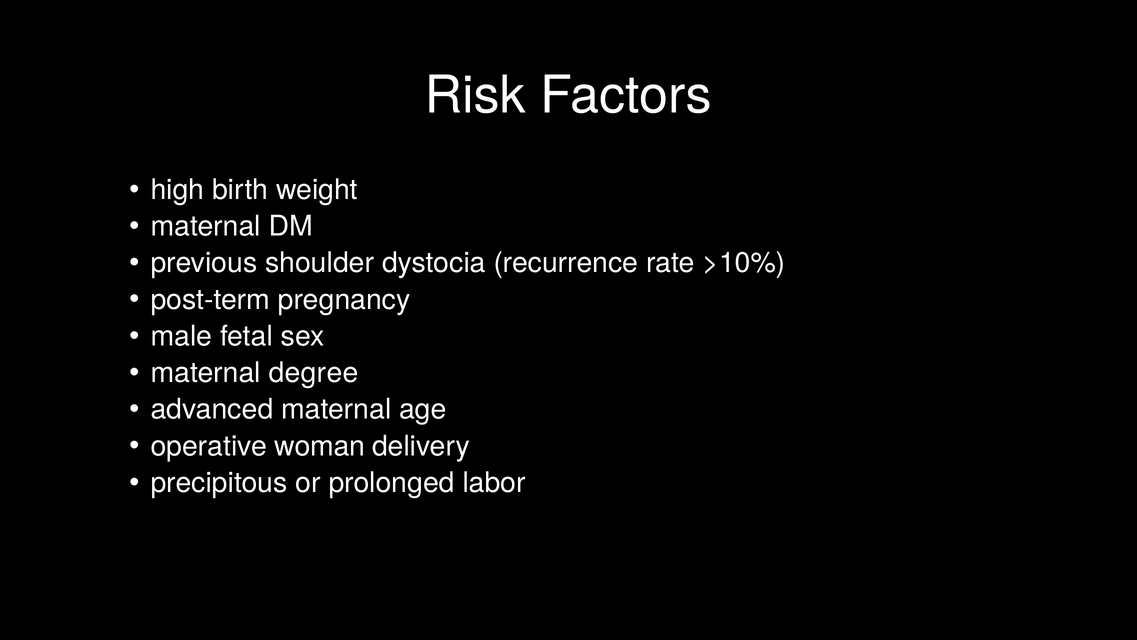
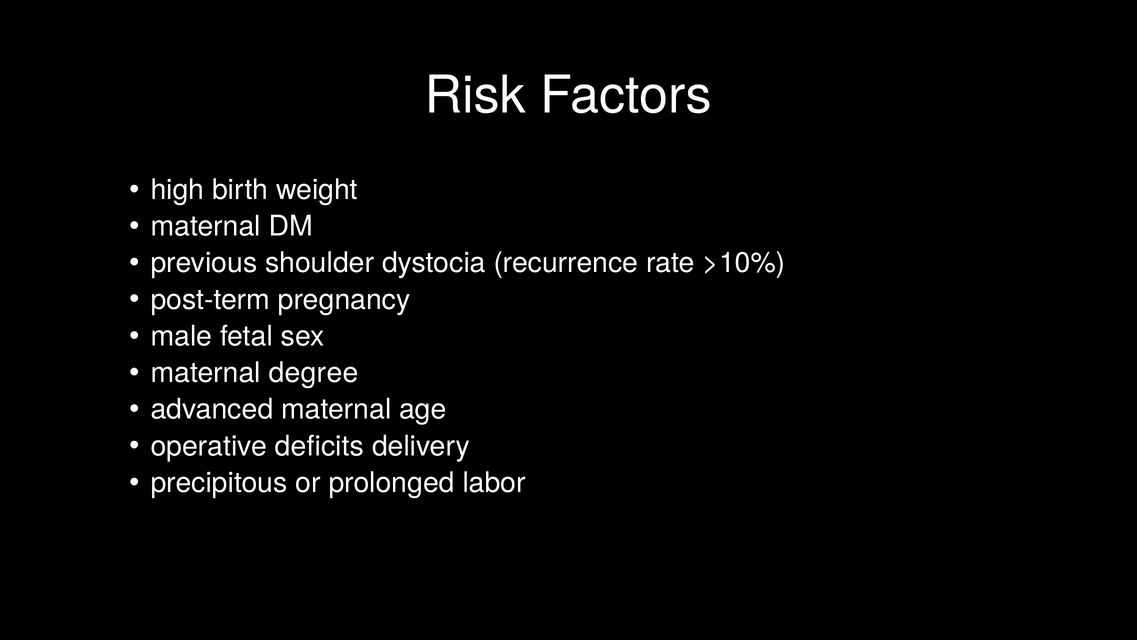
woman: woman -> deficits (319, 446)
